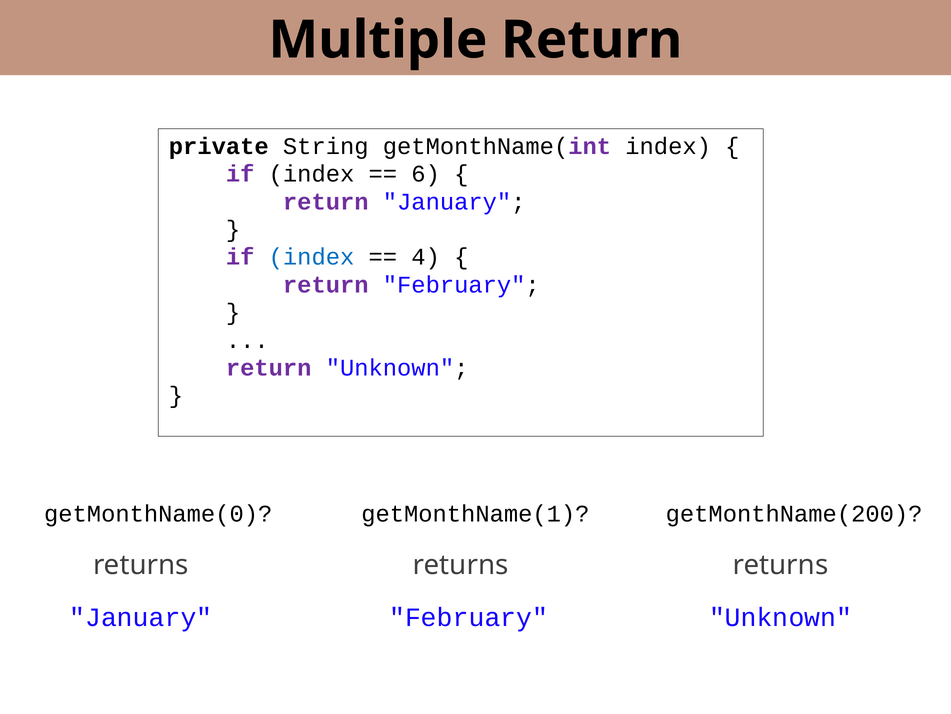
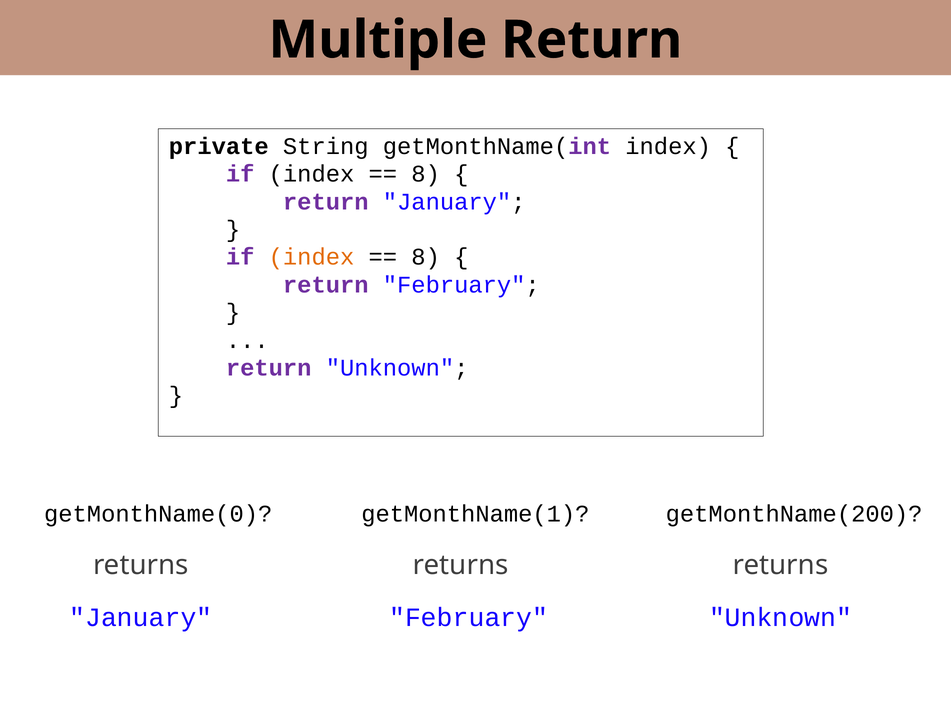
6: 6 -> 8 (426, 174)
index colour: blue -> orange (312, 257)
4: 4 -> 8 (426, 257)
